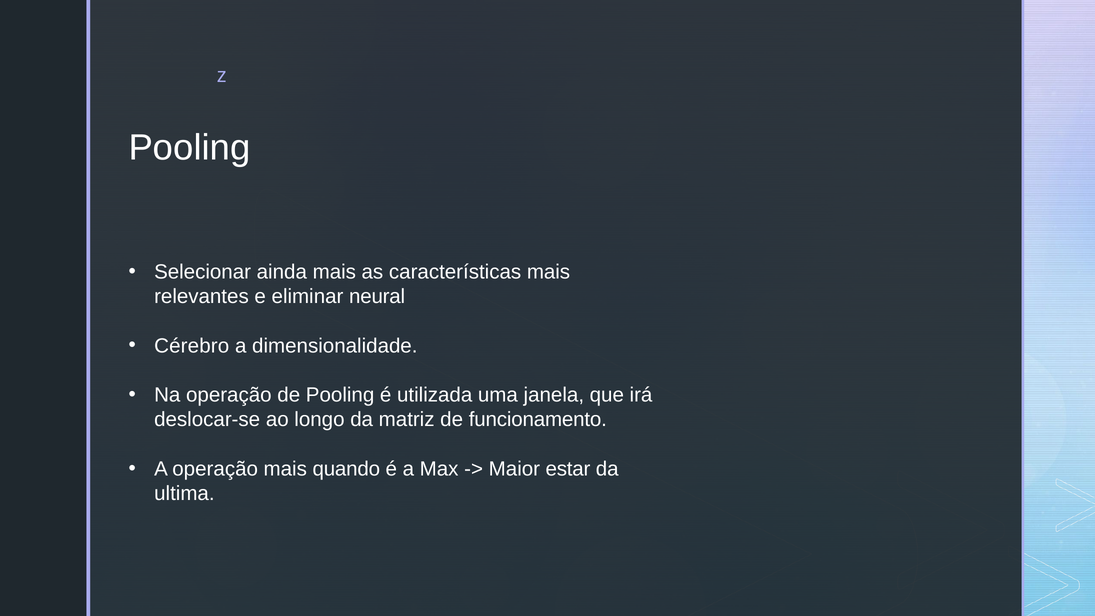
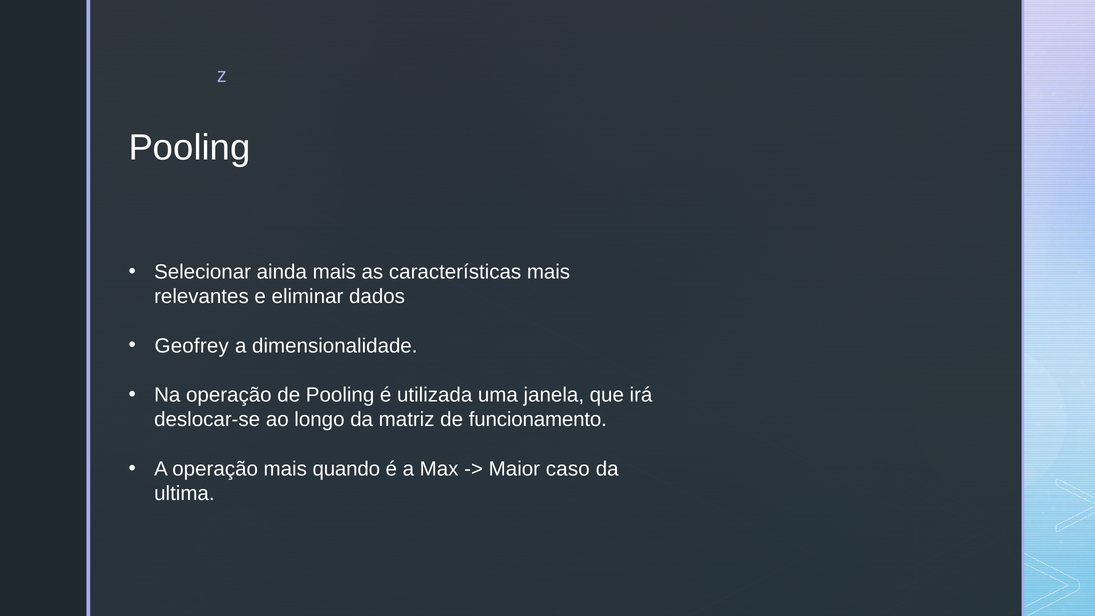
neural: neural -> dados (377, 296)
Cérebro: Cérebro -> Geofrey (192, 346)
estar: estar -> caso (568, 469)
